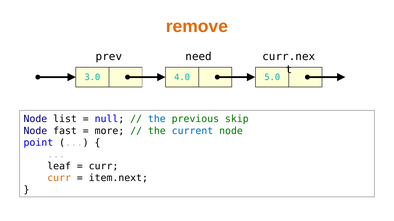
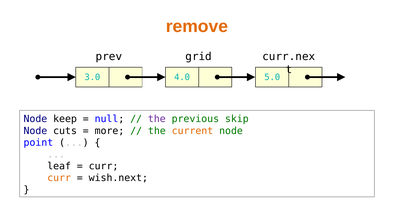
need: need -> grid (199, 57)
list: list -> keep (65, 119)
the colour: blue -> purple (157, 119)
fast: fast -> cuts (65, 131)
current colour: blue -> orange (192, 131)
item.next: item.next -> wish.next (118, 178)
